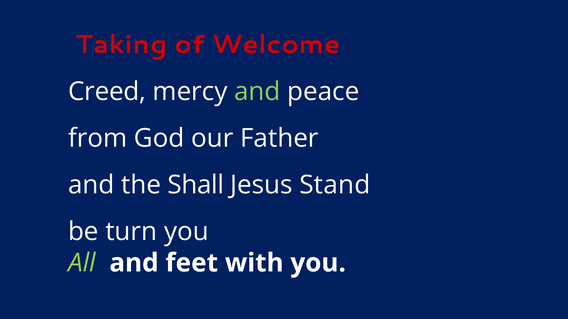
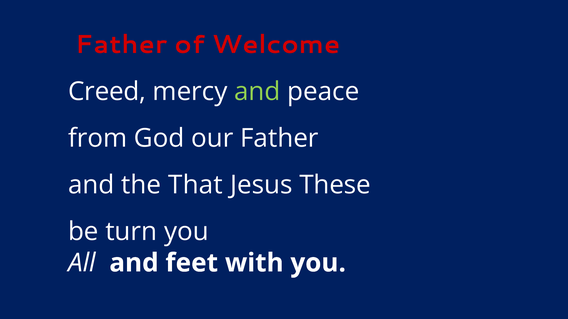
Taking: Taking -> Father (121, 45)
Shall: Shall -> That (196, 185)
Stand: Stand -> These (335, 185)
All colour: light green -> white (82, 263)
